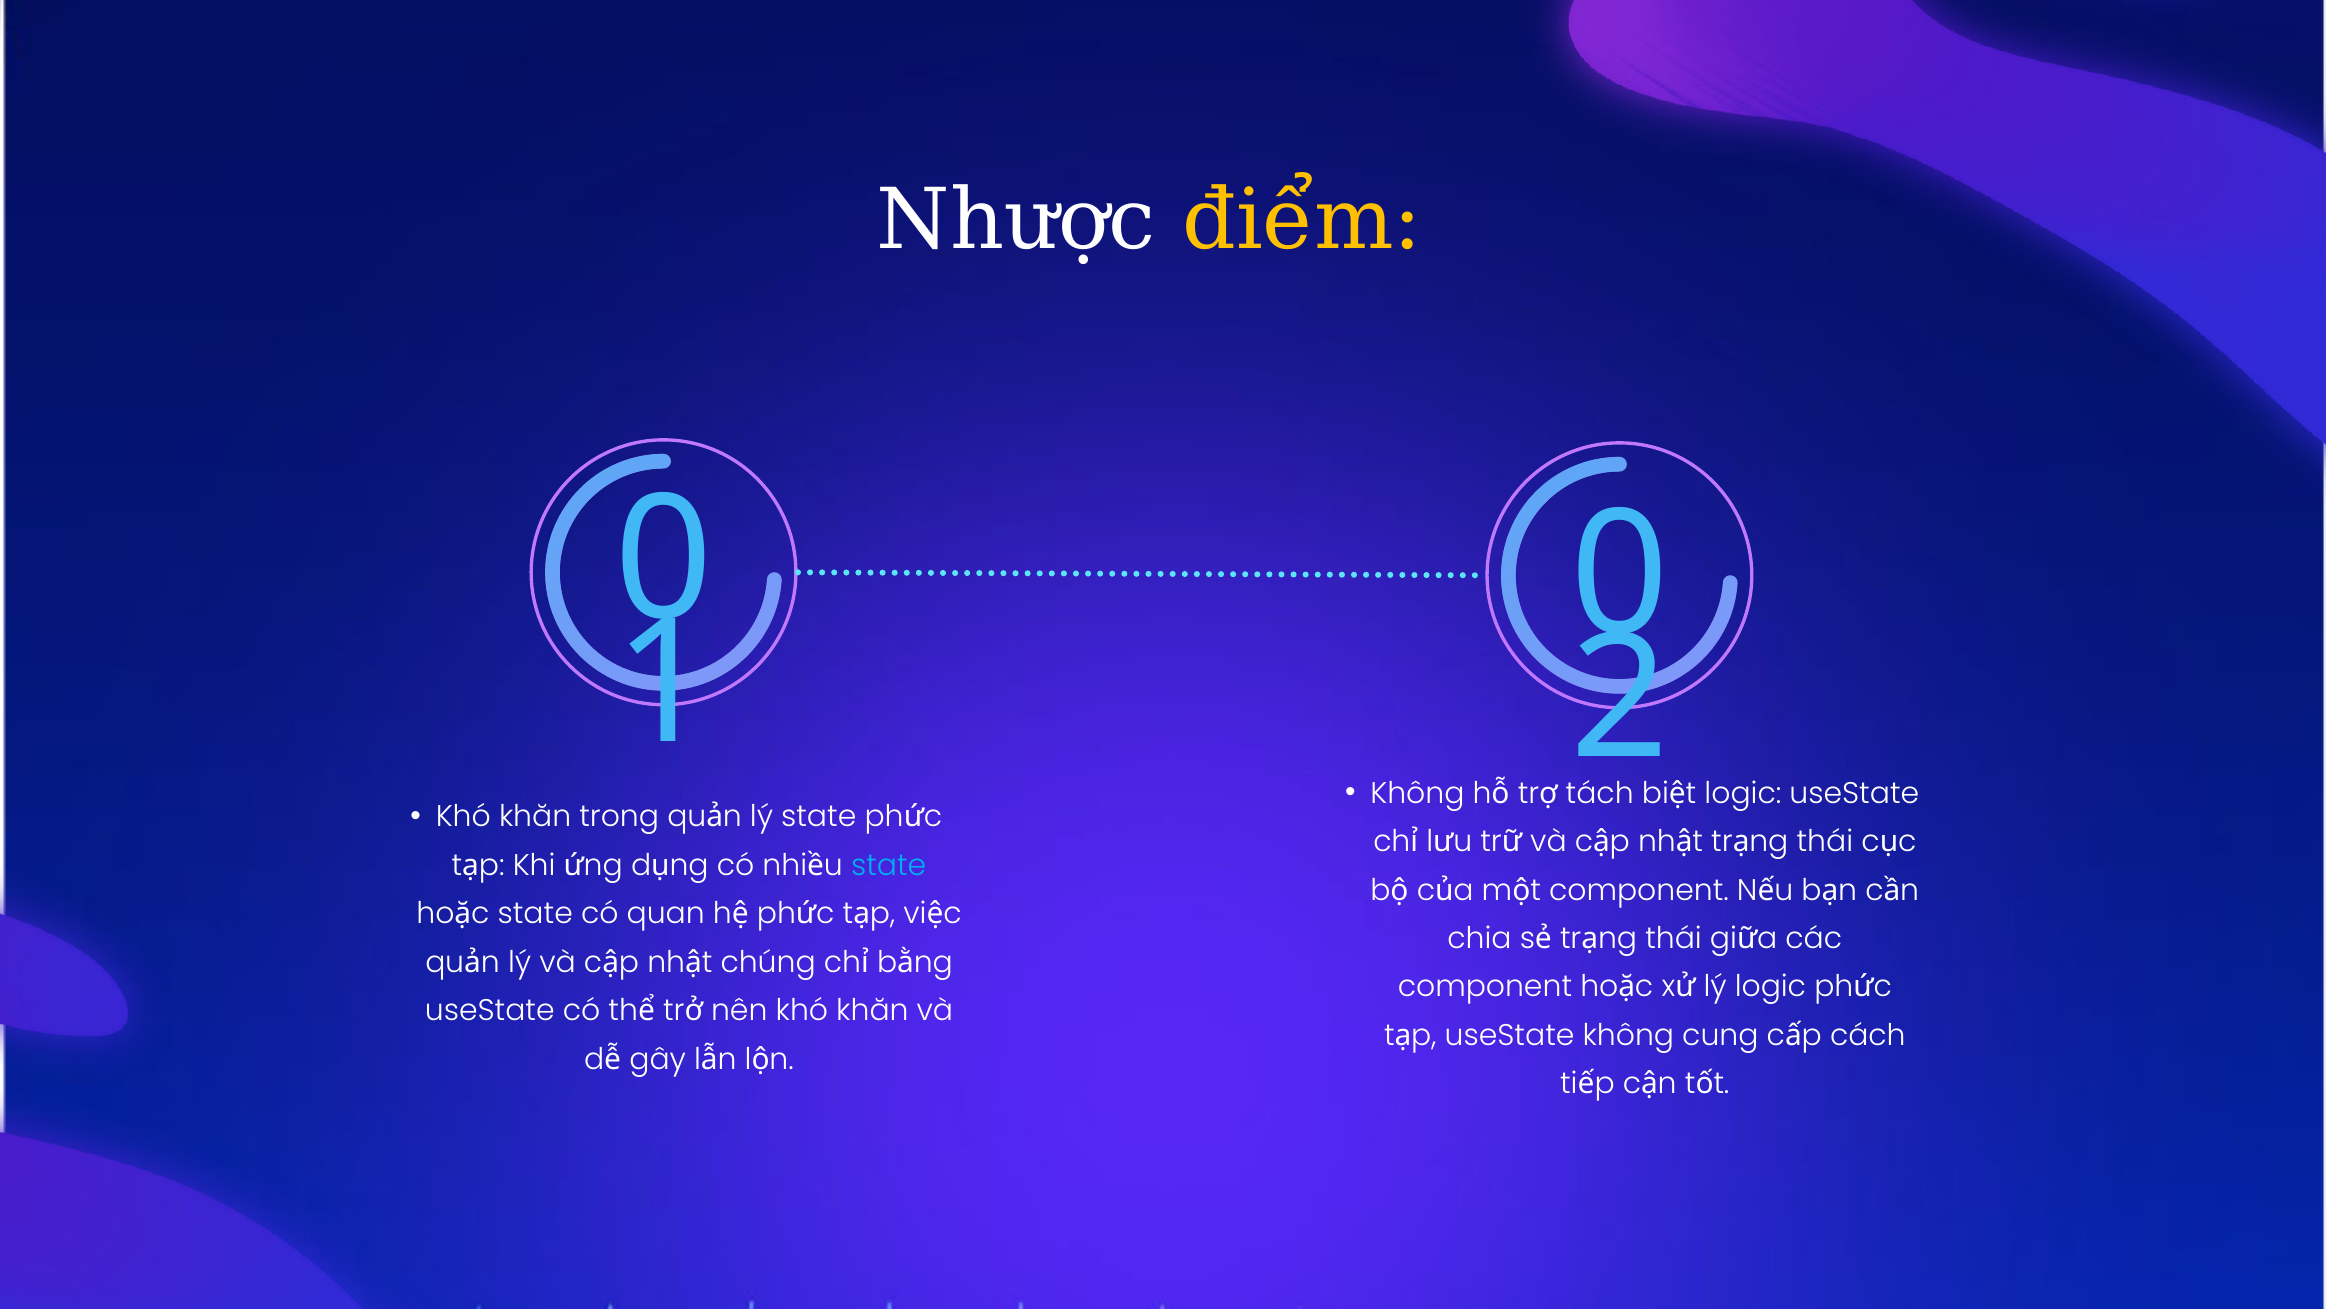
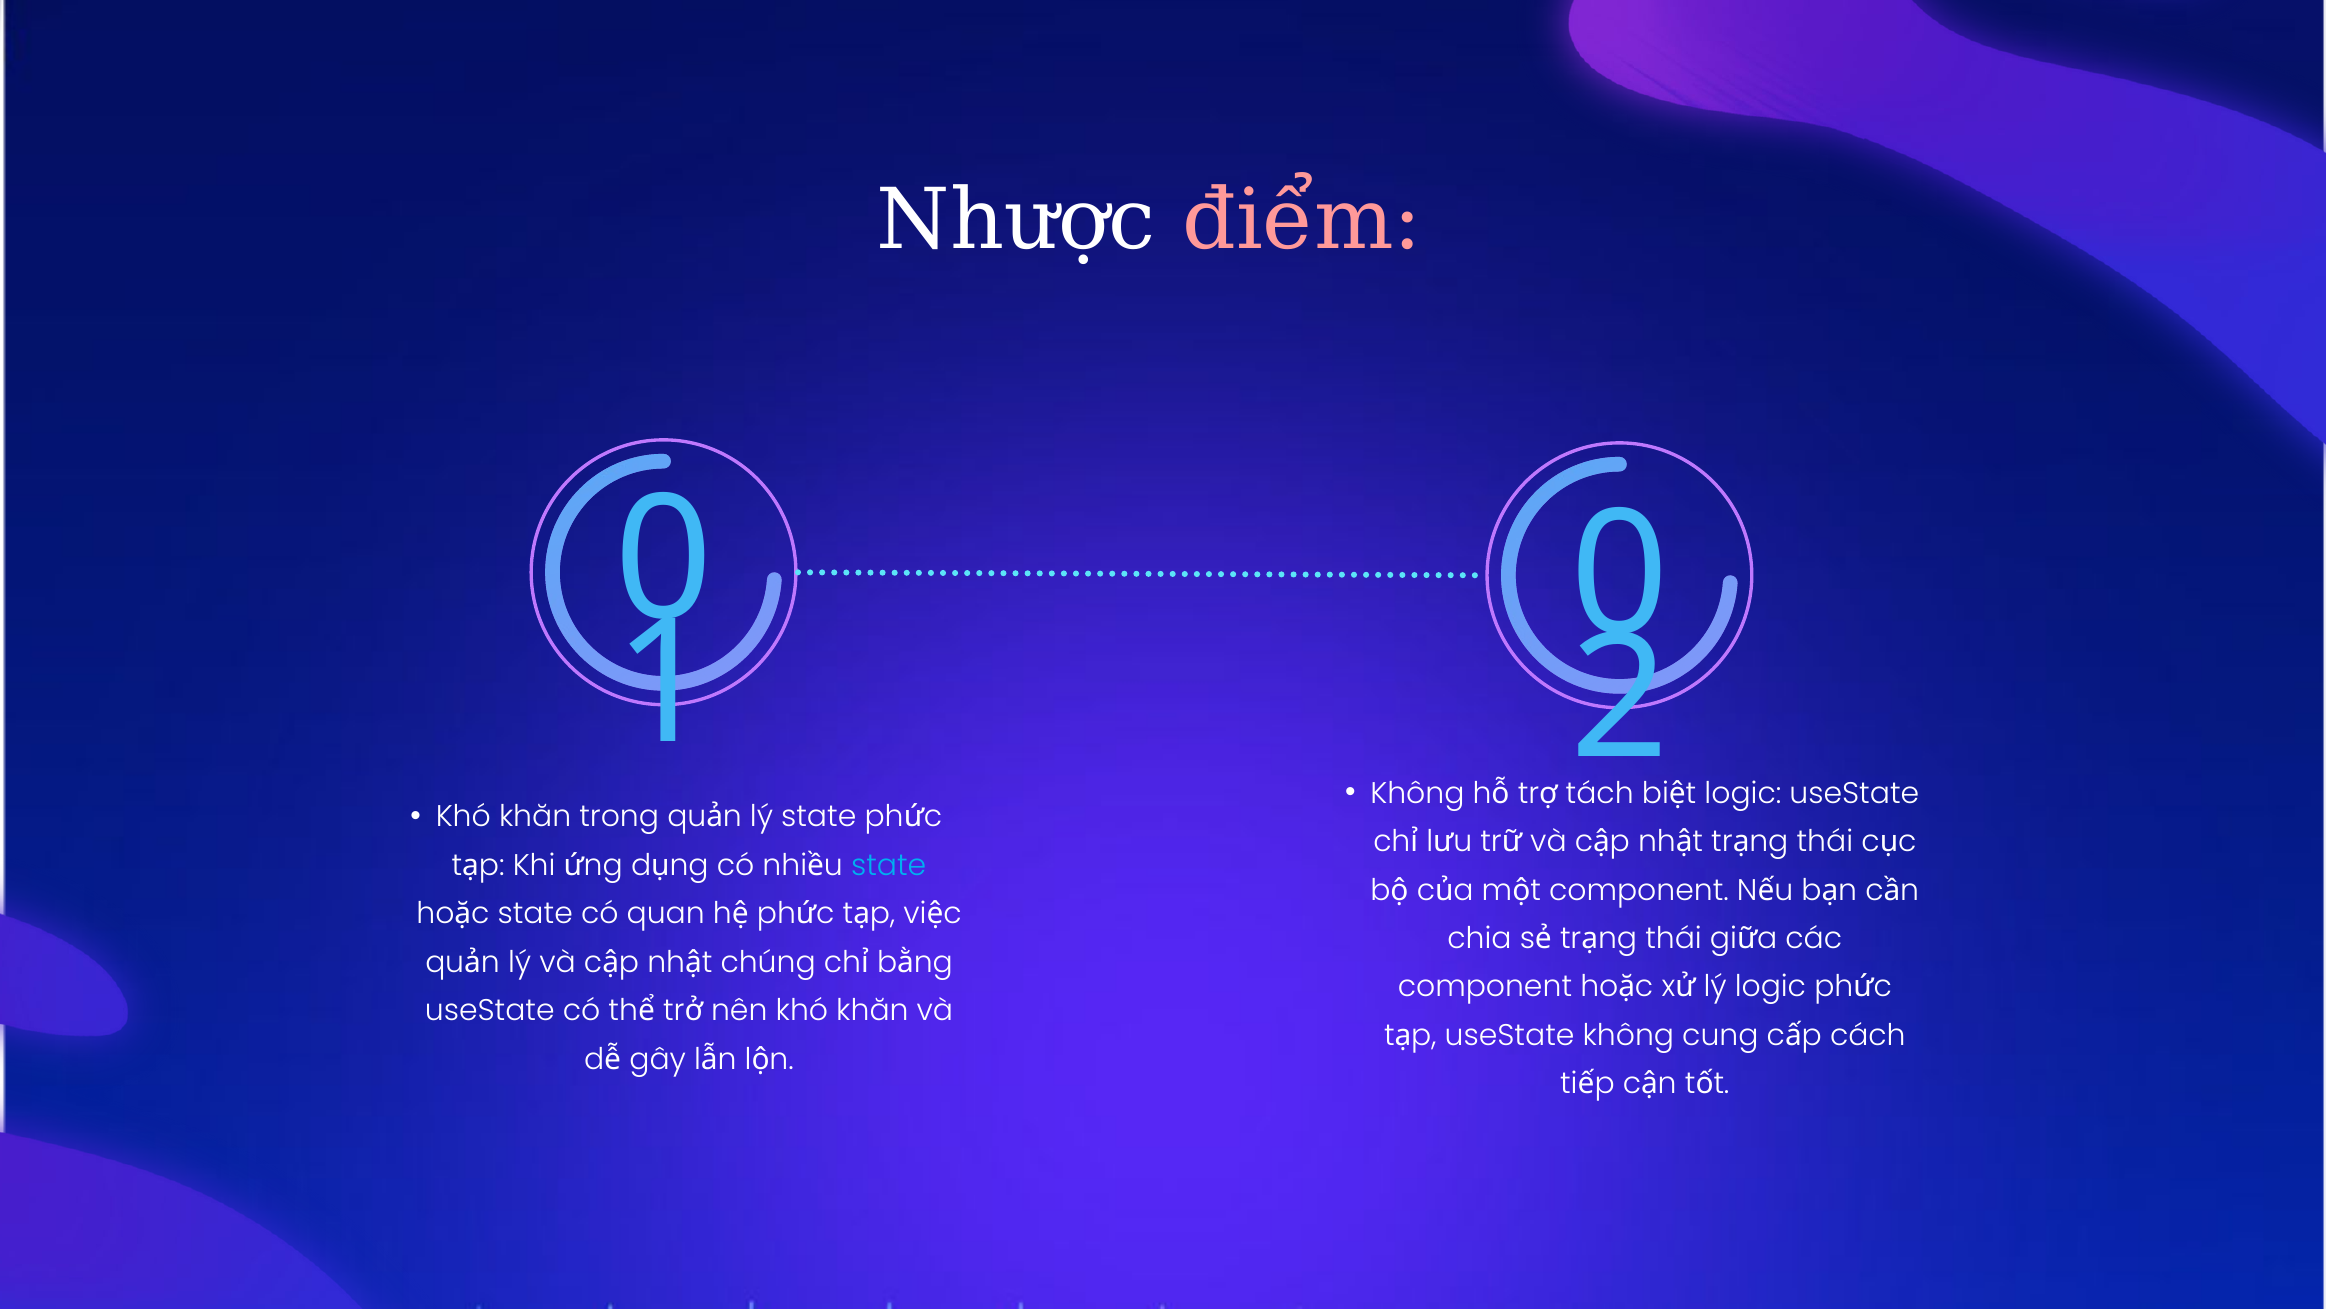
điểm colour: yellow -> pink (1302, 220)
